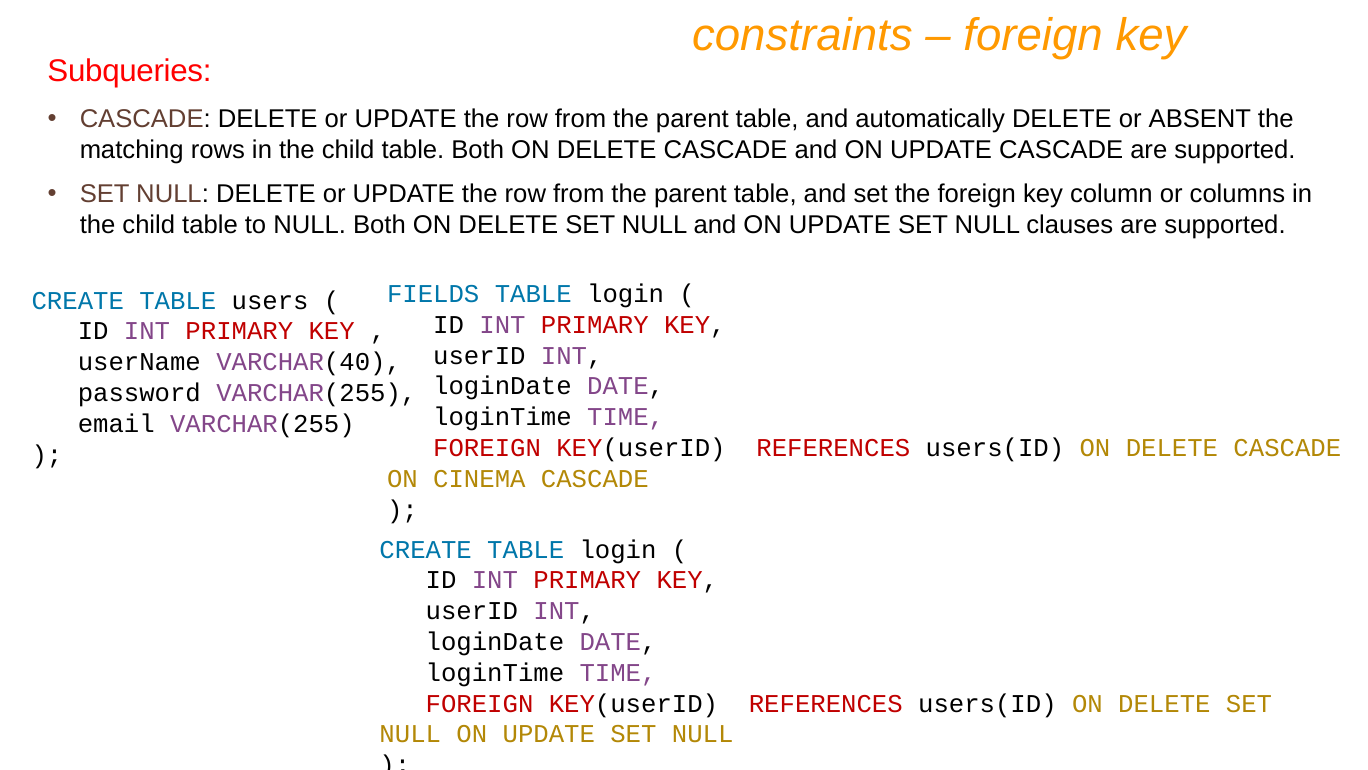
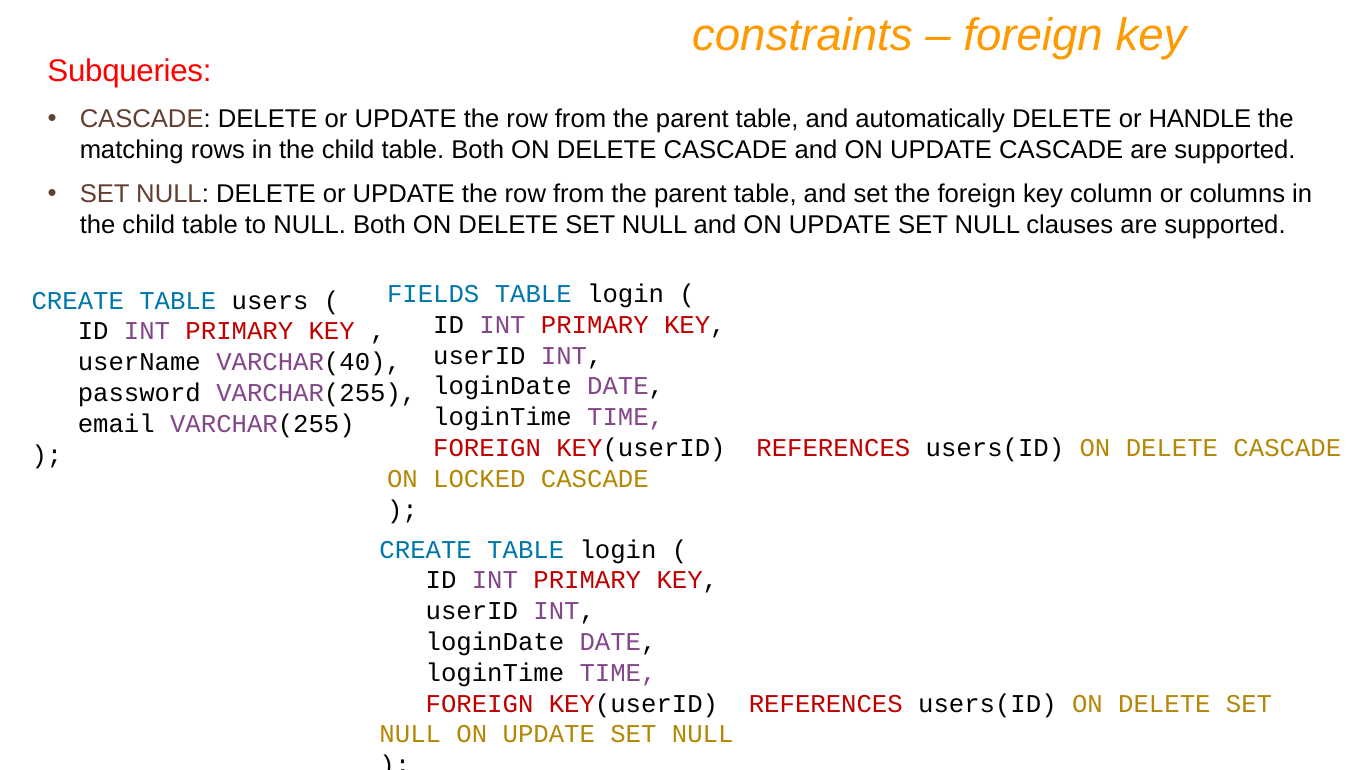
ABSENT: ABSENT -> HANDLE (1200, 119)
CINEMA: CINEMA -> LOCKED (479, 479)
